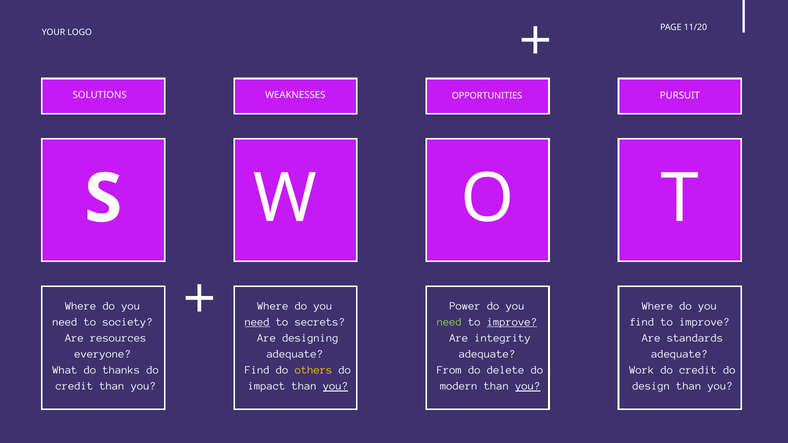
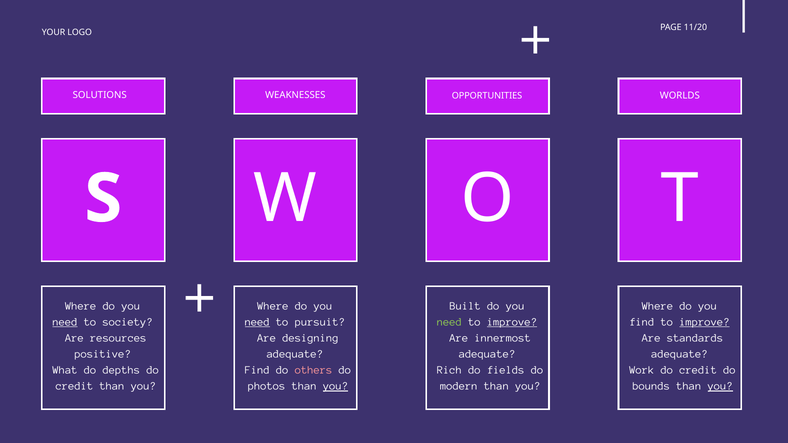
PURSUIT: PURSUIT -> WORLDS (680, 96)
Power: Power -> Built (465, 306)
need underline: none -> present (65, 322)
secrets: secrets -> pursuit (320, 322)
improve underline: none -> present (705, 322)
integrity: integrity -> innermost (503, 338)
everyone: everyone -> positive (103, 354)
thanks: thanks -> depths (122, 370)
others colour: yellow -> pink (314, 370)
From: From -> Rich (450, 370)
delete: delete -> fields (506, 370)
impact: impact -> photos (267, 386)
you underline: present -> none (528, 386)
design: design -> bounds (651, 386)
you underline: none -> present (720, 386)
